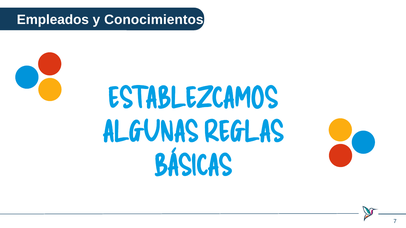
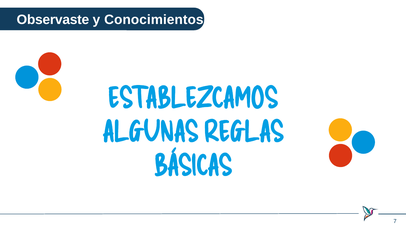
Empleados: Empleados -> Observaste (53, 20)
